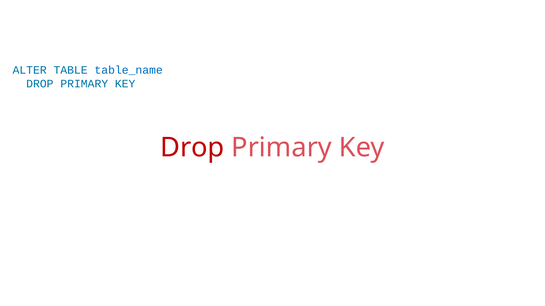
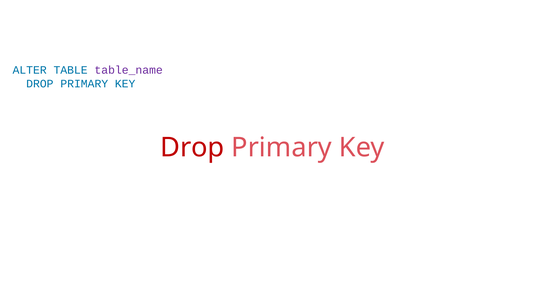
table_name colour: blue -> purple (129, 70)
